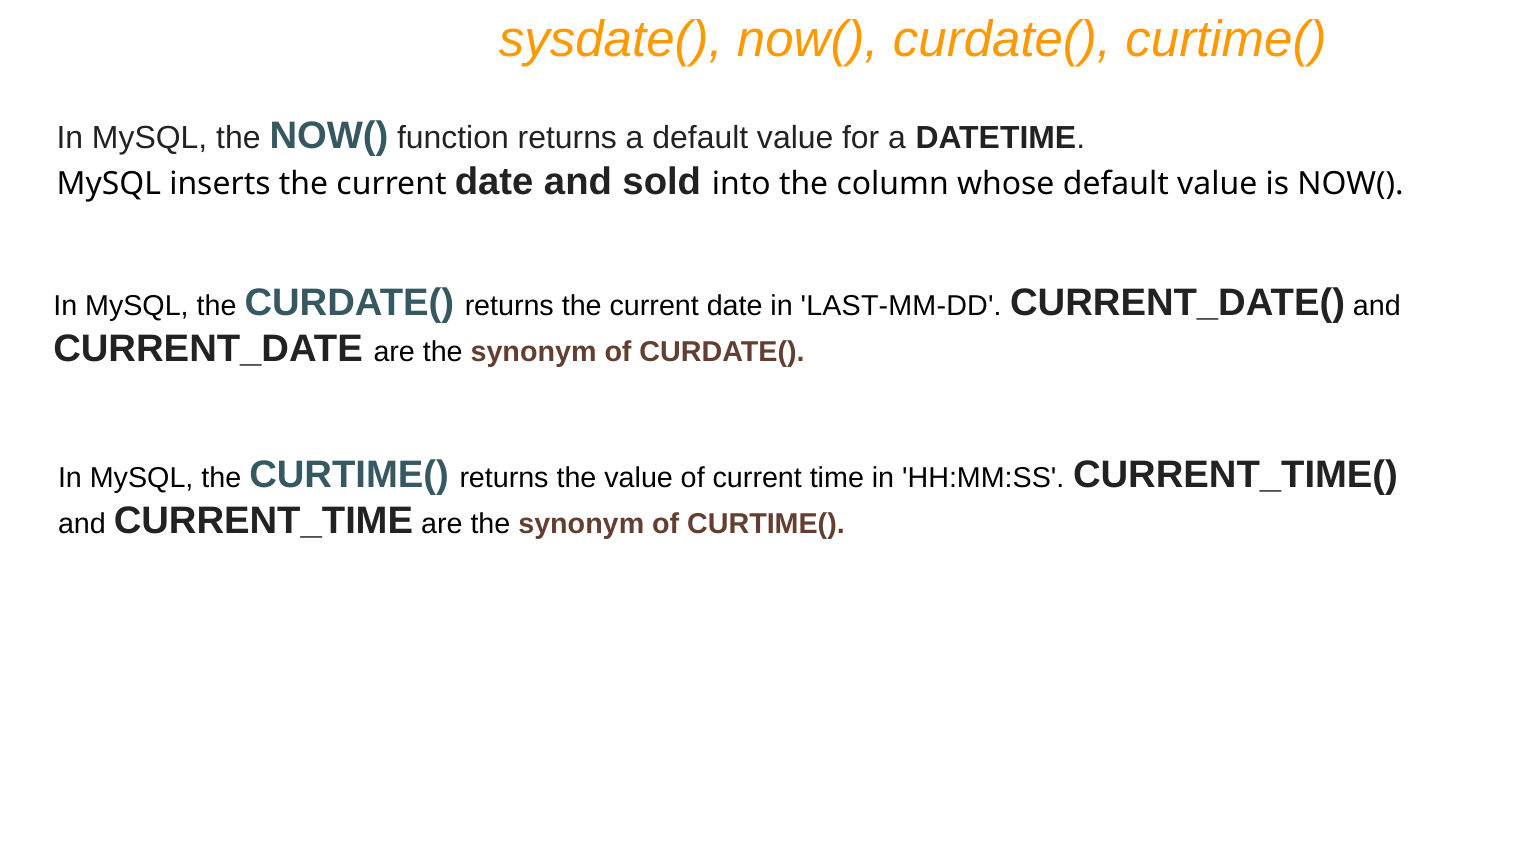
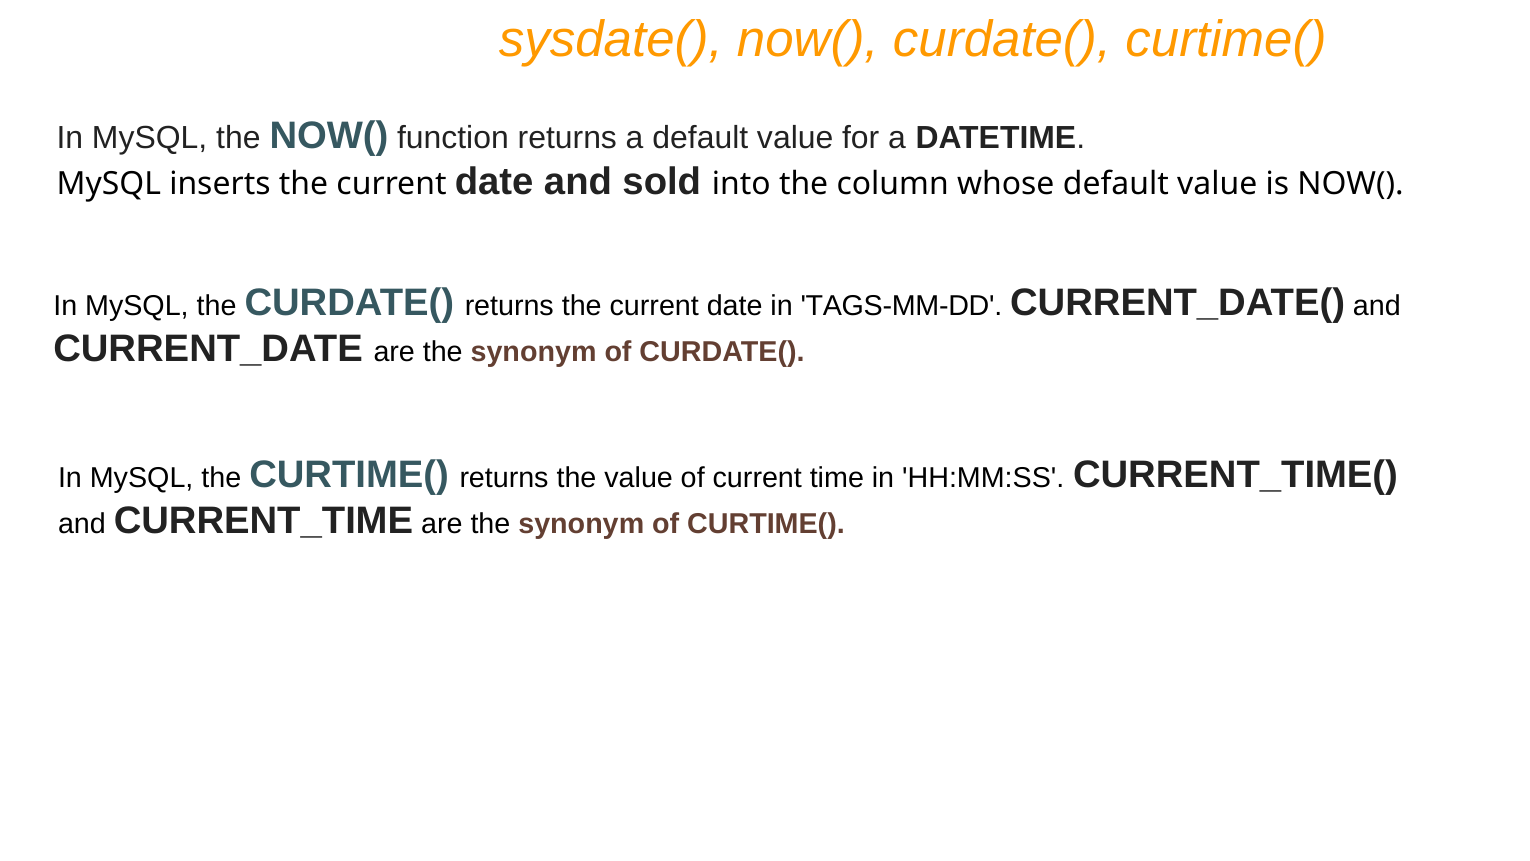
LAST-MM-DD: LAST-MM-DD -> TAGS-MM-DD (901, 306)
